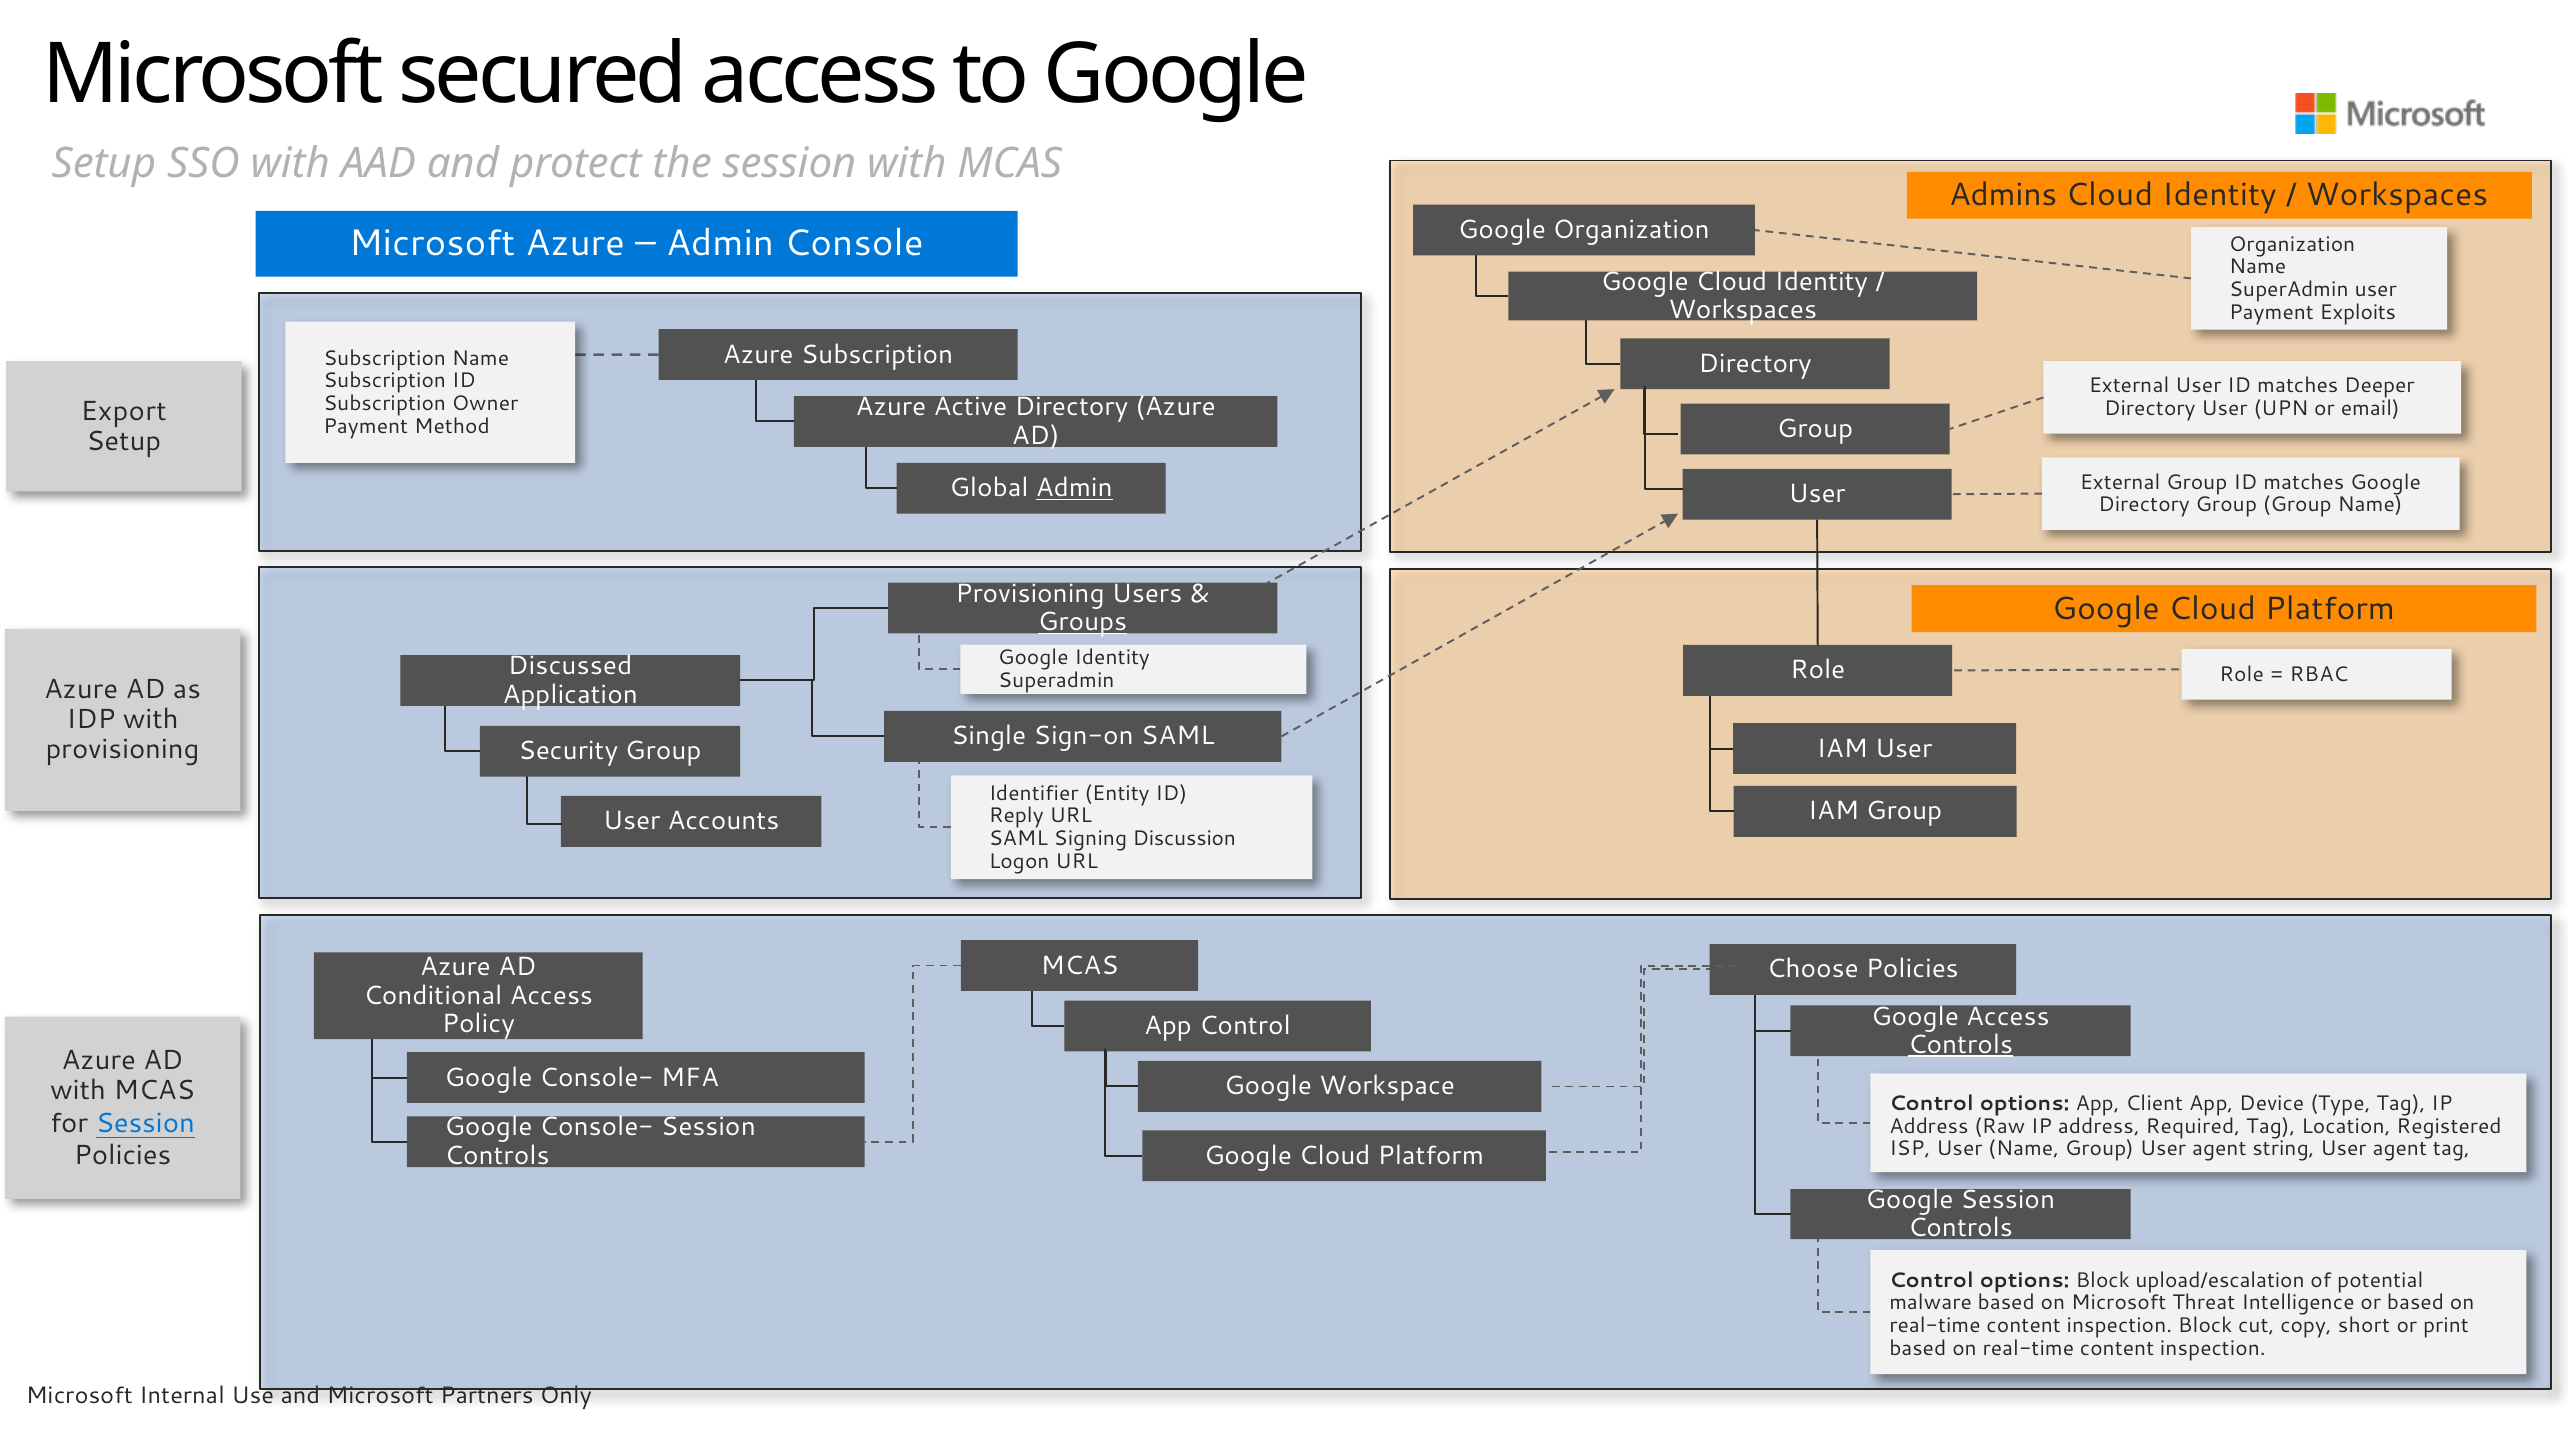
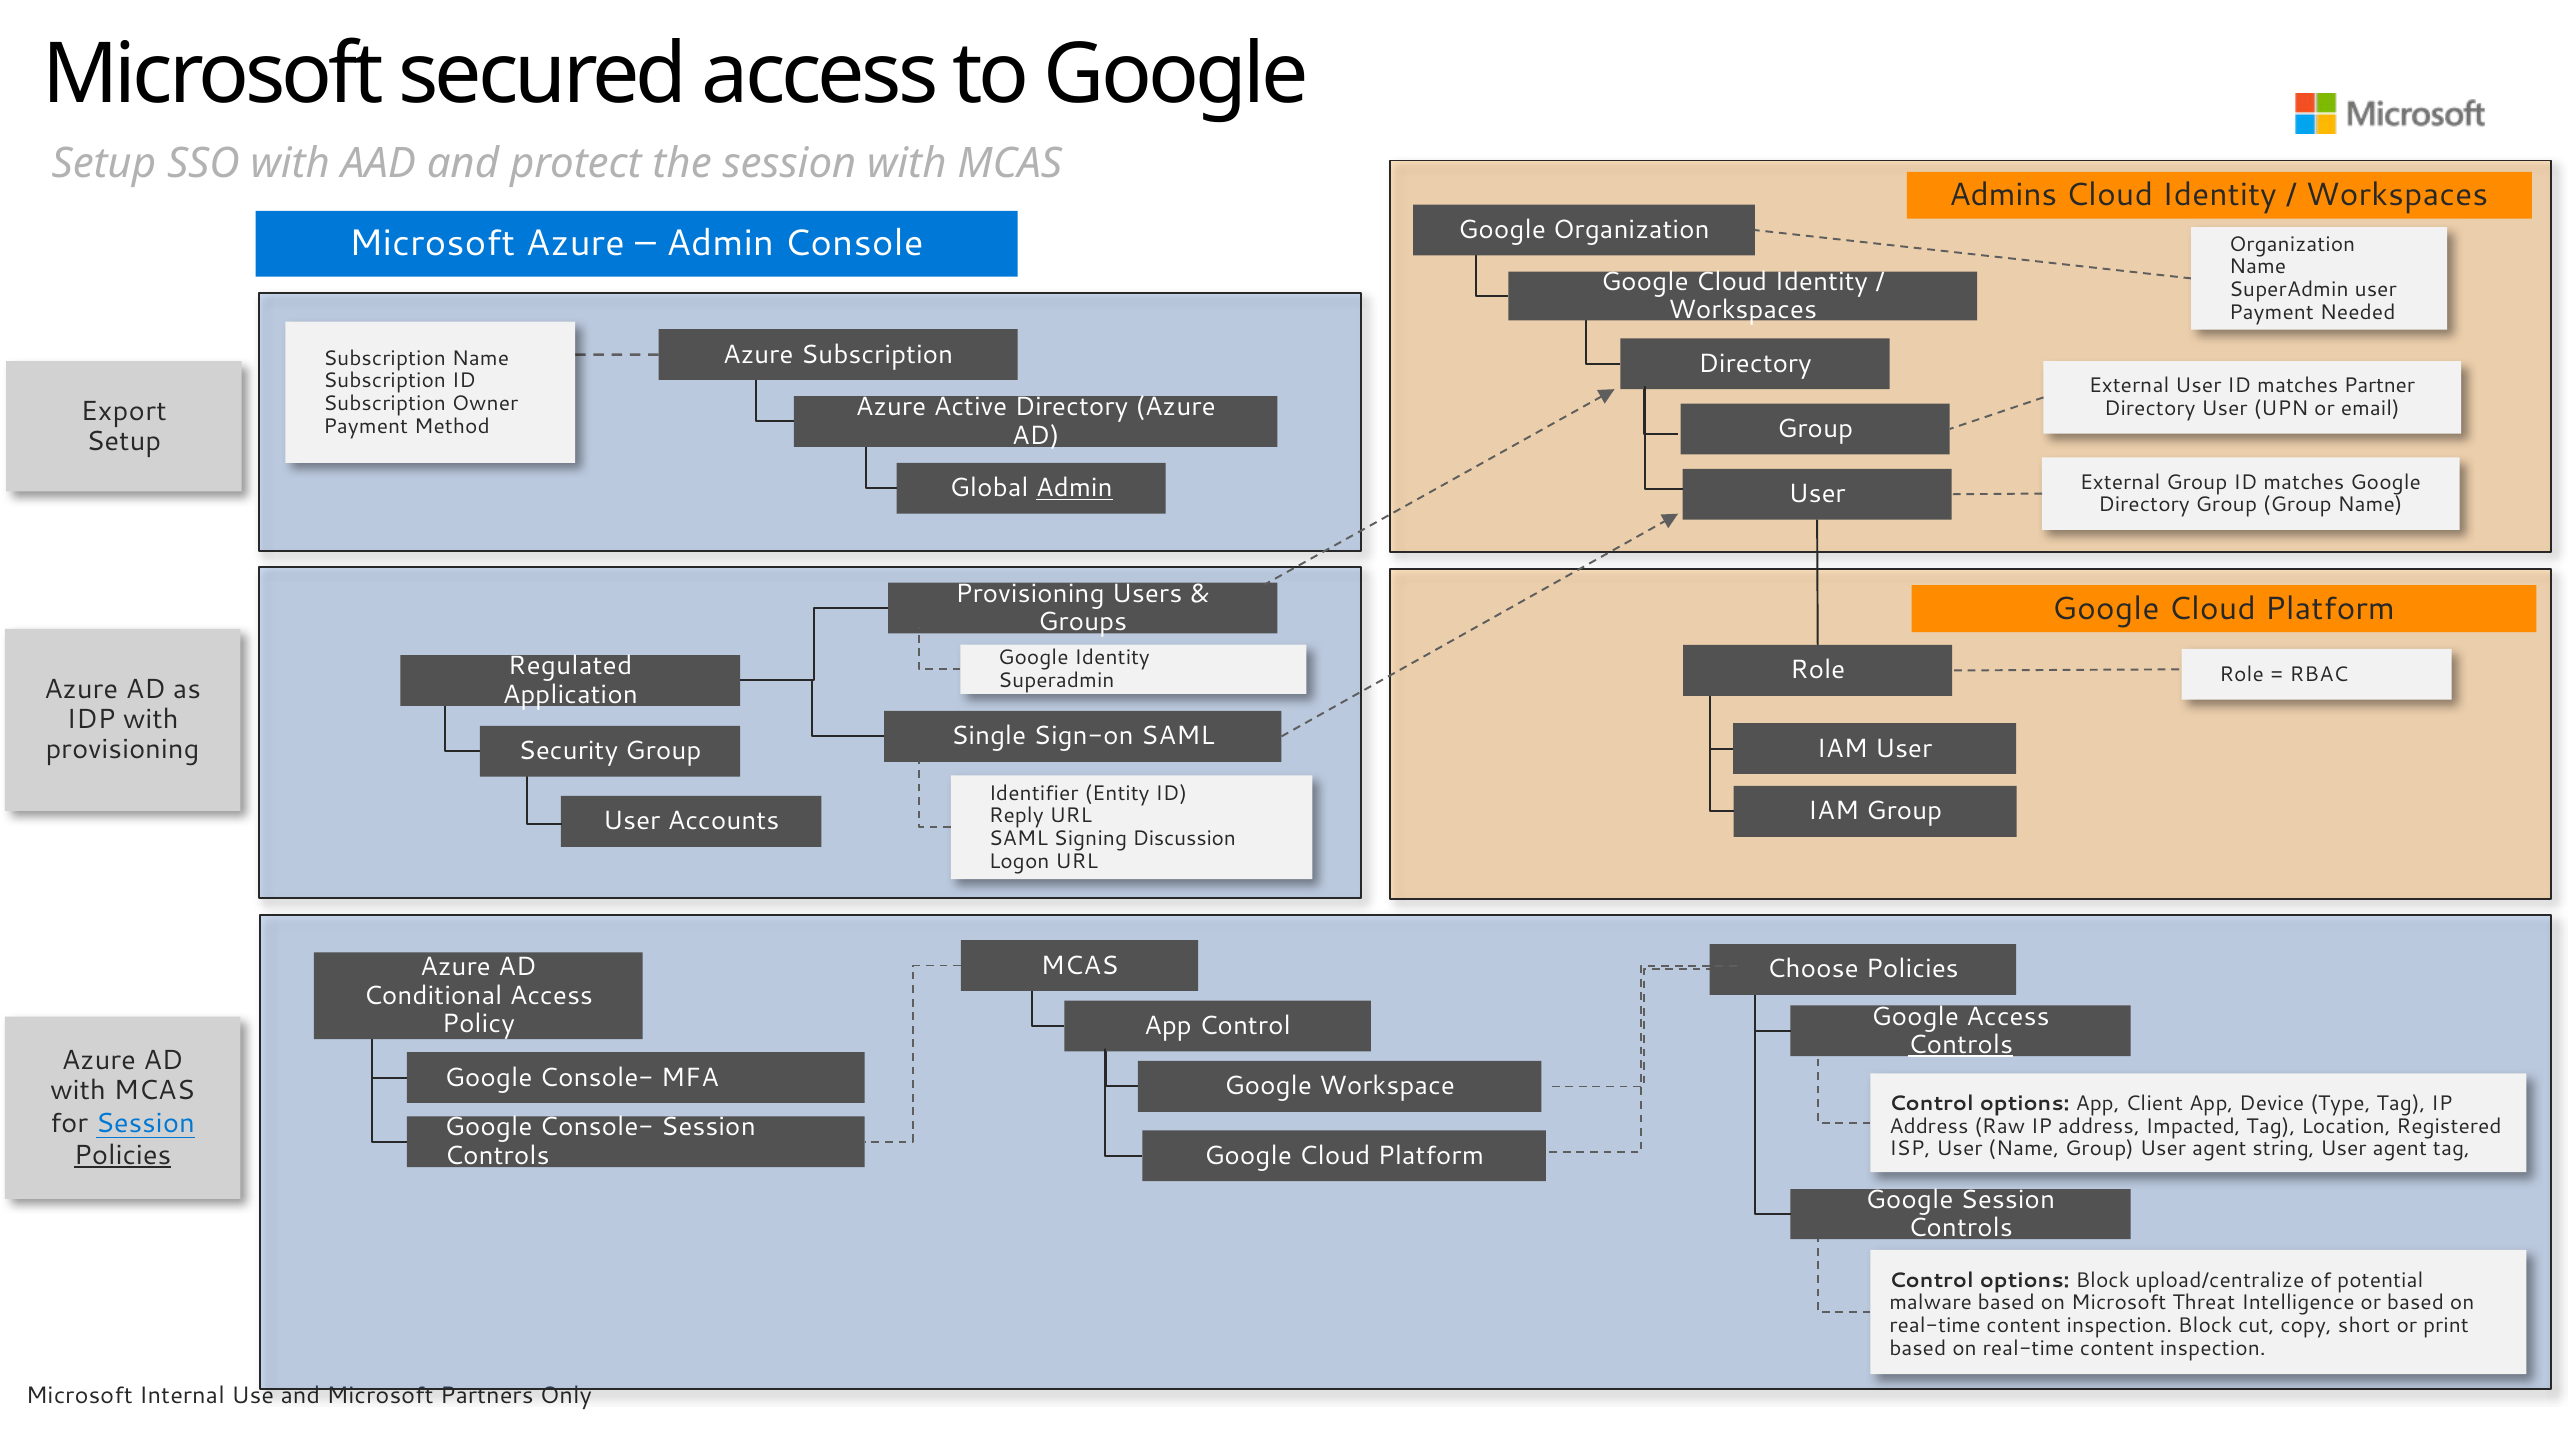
Exploits: Exploits -> Needed (2358, 312)
Deeper: Deeper -> Partner (2379, 386)
Groups underline: present -> none (1083, 622)
Discussed: Discussed -> Regulated (570, 666)
Required: Required -> Impacted (2193, 1126)
Policies underline: none -> present (123, 1155)
upload/escalation: upload/escalation -> upload/centralize (2220, 1280)
